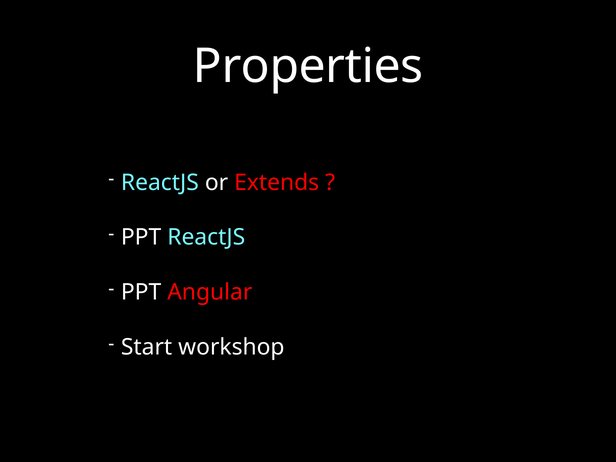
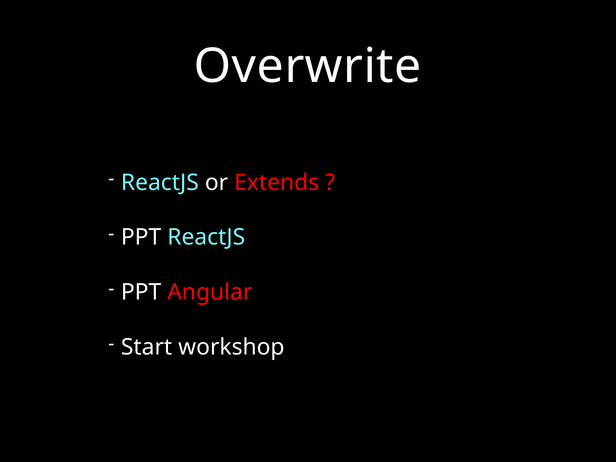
Properties: Properties -> Overwrite (308, 67)
